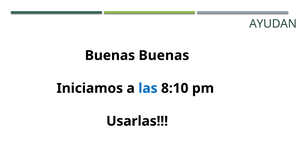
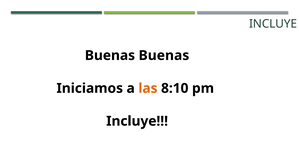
AYUDAN: AYUDAN -> INCLUYE (273, 24)
las colour: blue -> orange (148, 88)
Usarlas: Usarlas -> Incluye (137, 121)
